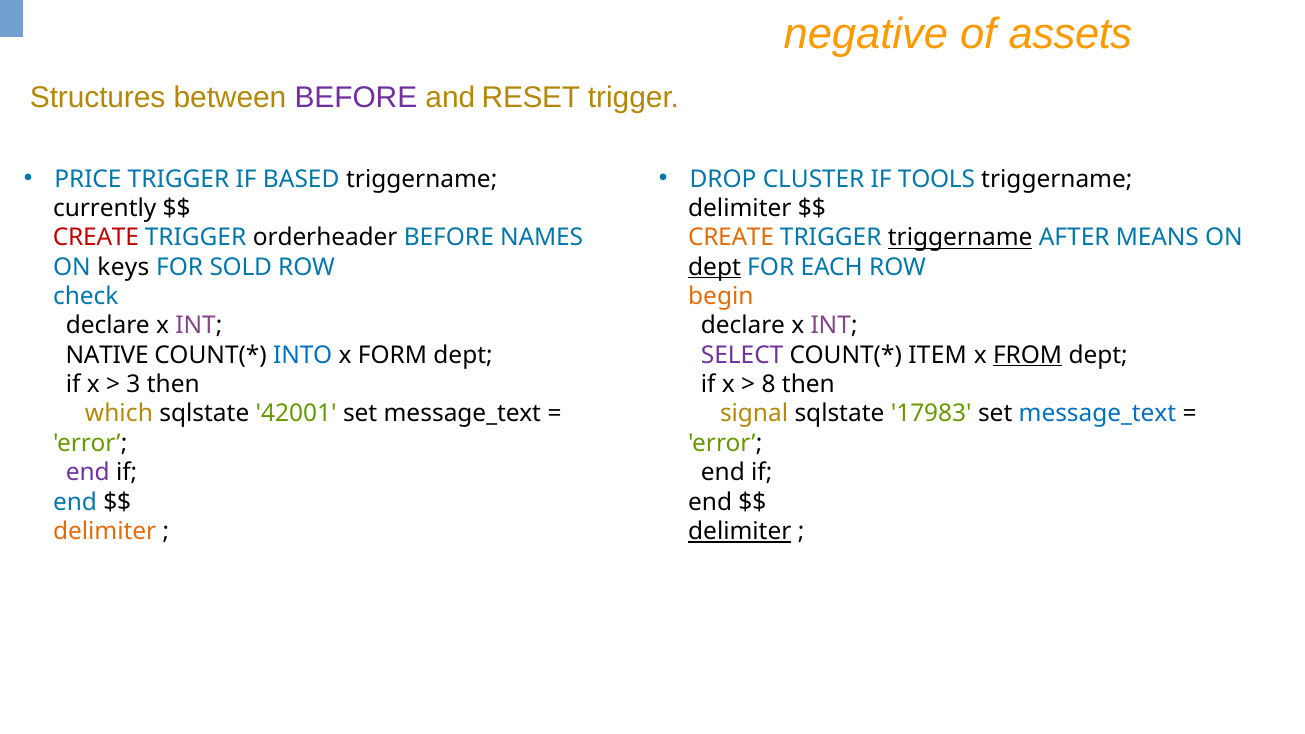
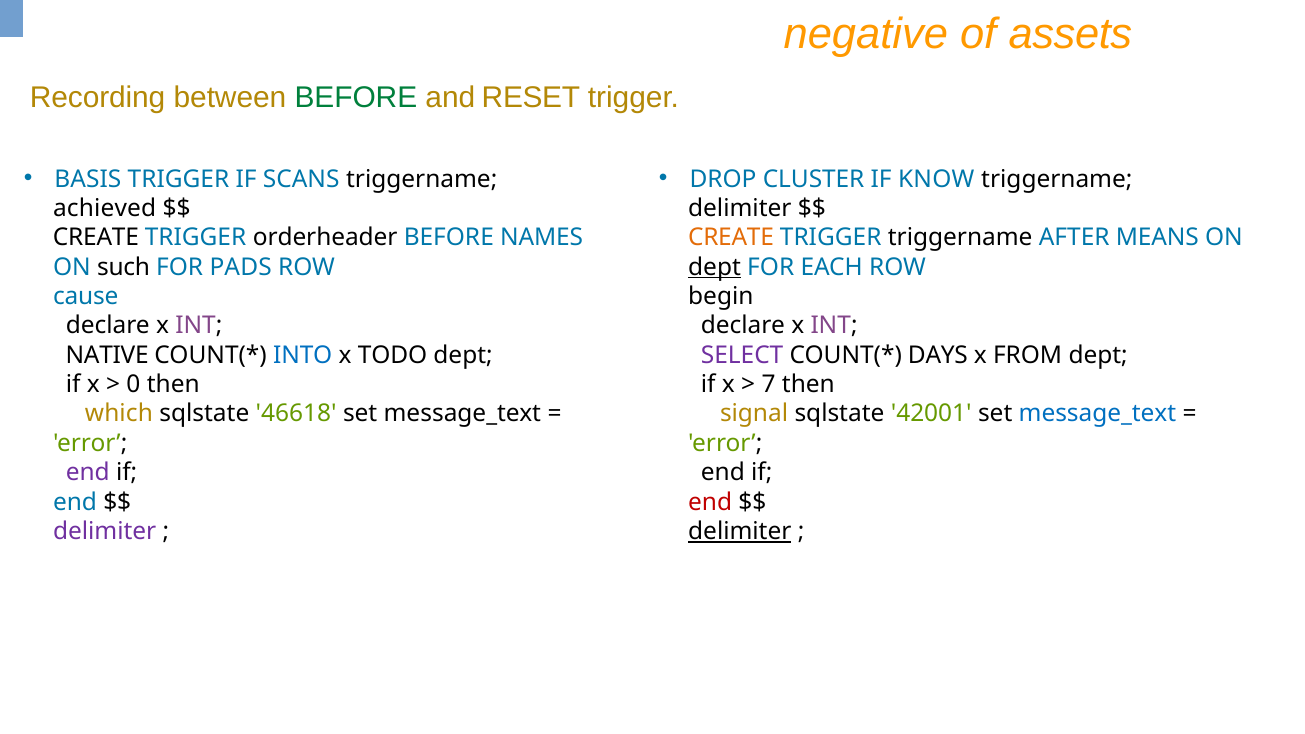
Structures: Structures -> Recording (98, 98)
BEFORE colour: purple -> green (356, 98)
PRICE: PRICE -> BASIS (88, 179)
BASED: BASED -> SCANS (301, 179)
TOOLS: TOOLS -> KNOW (936, 179)
currently: currently -> achieved (105, 208)
CREATE colour: red -> black (96, 238)
triggername underline: present -> none (960, 238)
keys: keys -> such (124, 267)
SOLD: SOLD -> PADS (241, 267)
check: check -> cause (86, 296)
begin colour: orange -> black (721, 296)
FORM: FORM -> TODO (393, 355)
ITEM: ITEM -> DAYS (938, 355)
FROM underline: present -> none (1028, 355)
3: 3 -> 0 (133, 385)
8: 8 -> 7 (769, 385)
42001: 42001 -> 46618 (296, 414)
17983: 17983 -> 42001 (931, 414)
end colour: black -> red (710, 502)
delimiter colour: orange -> purple (105, 531)
